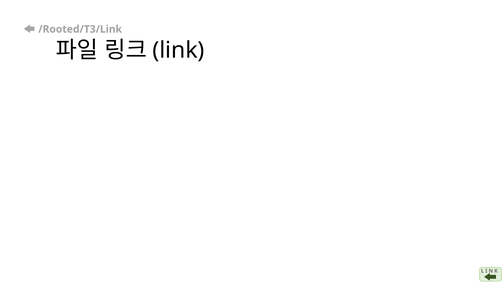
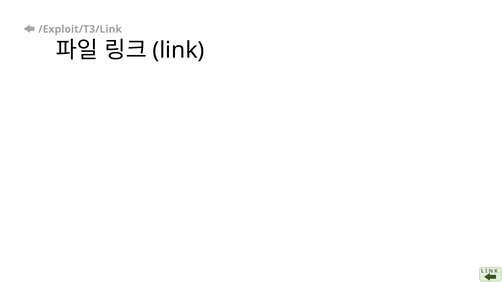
/Rooted/T3/Link: /Rooted/T3/Link -> /Exploit/T3/Link (80, 29)
